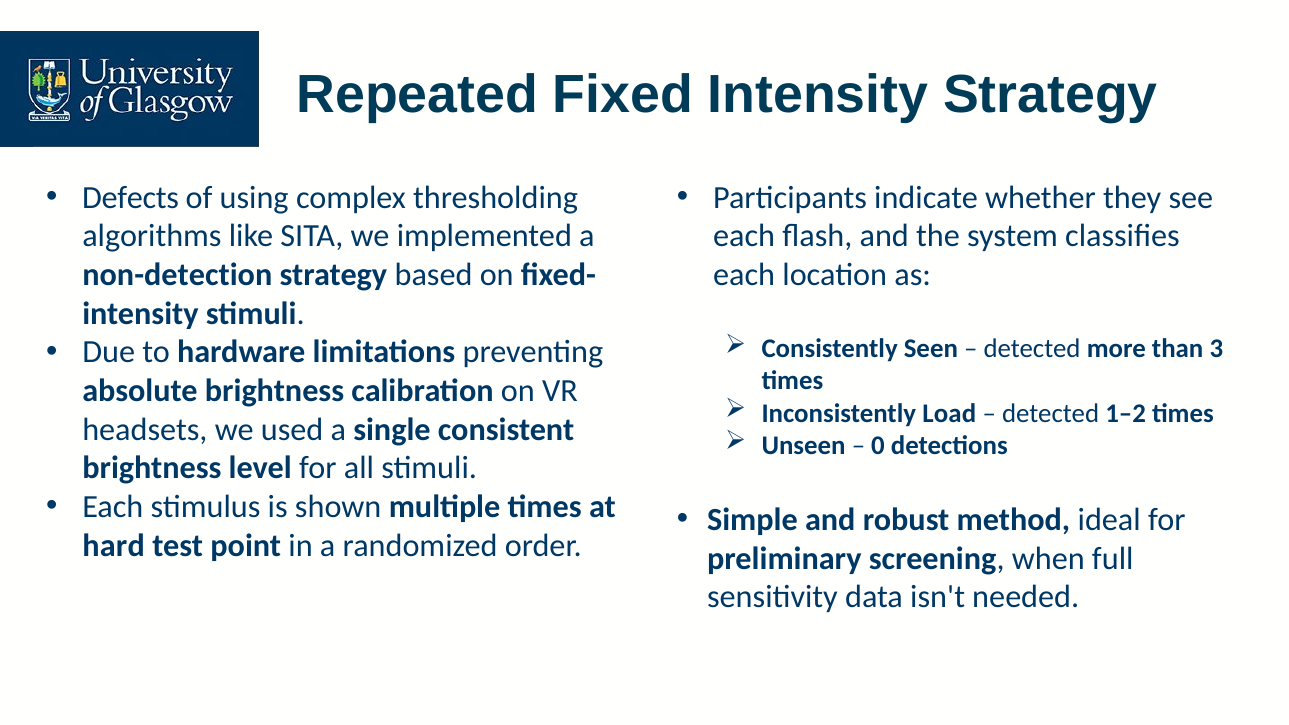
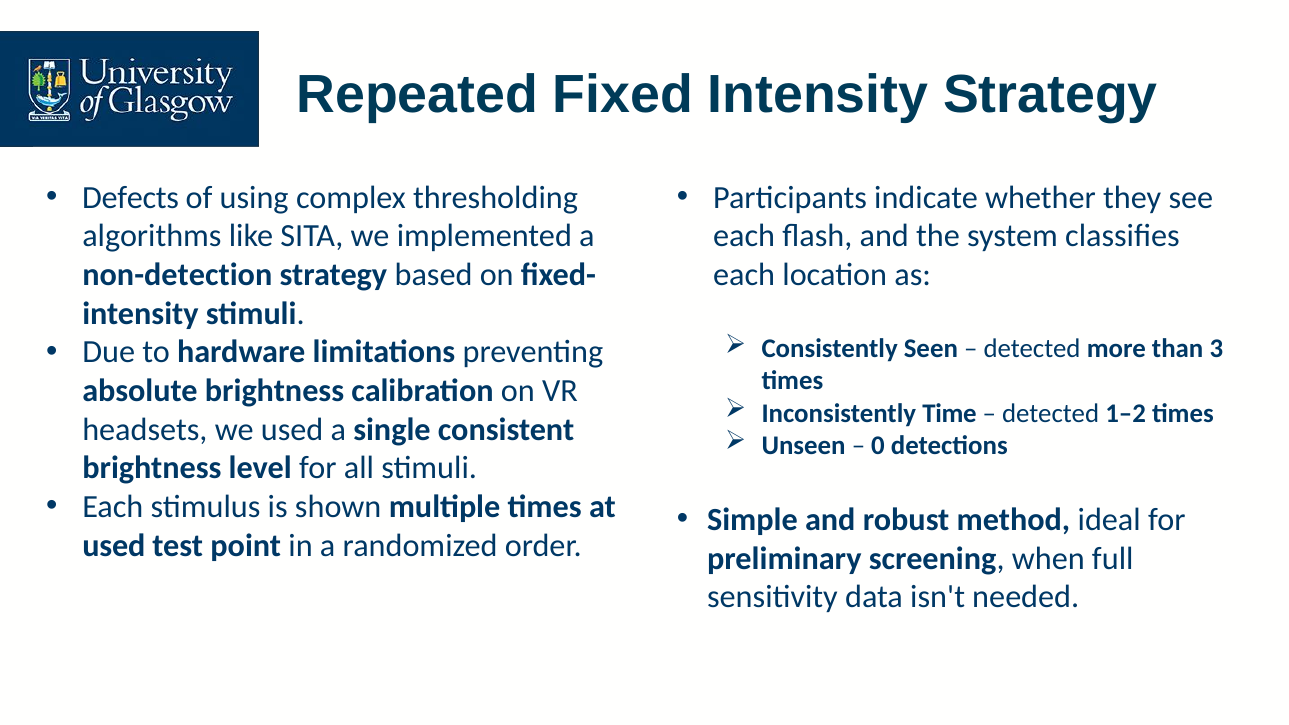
Load: Load -> Time (949, 413)
hard: hard -> used (114, 546)
